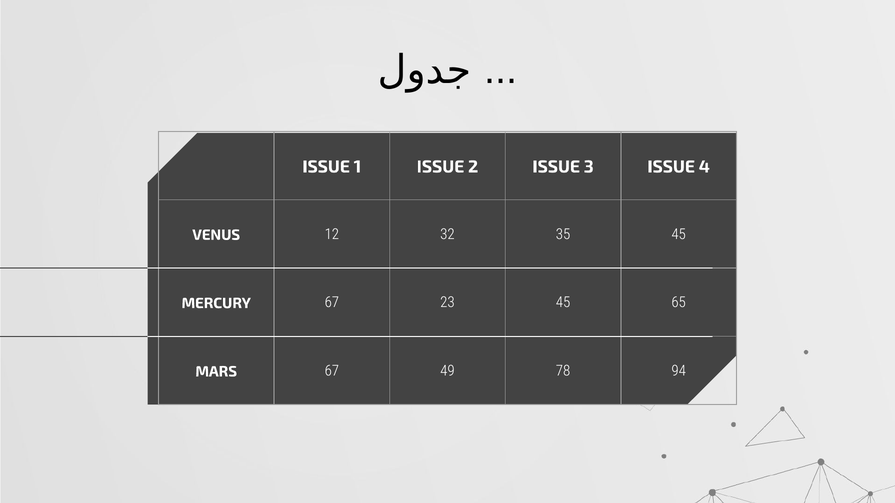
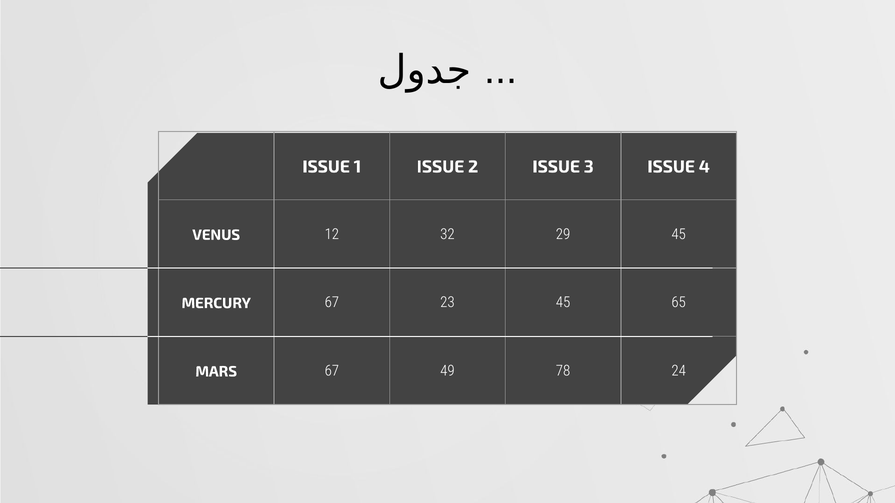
35: 35 -> 29 (563, 234)
94: 94 -> 24 (679, 371)
